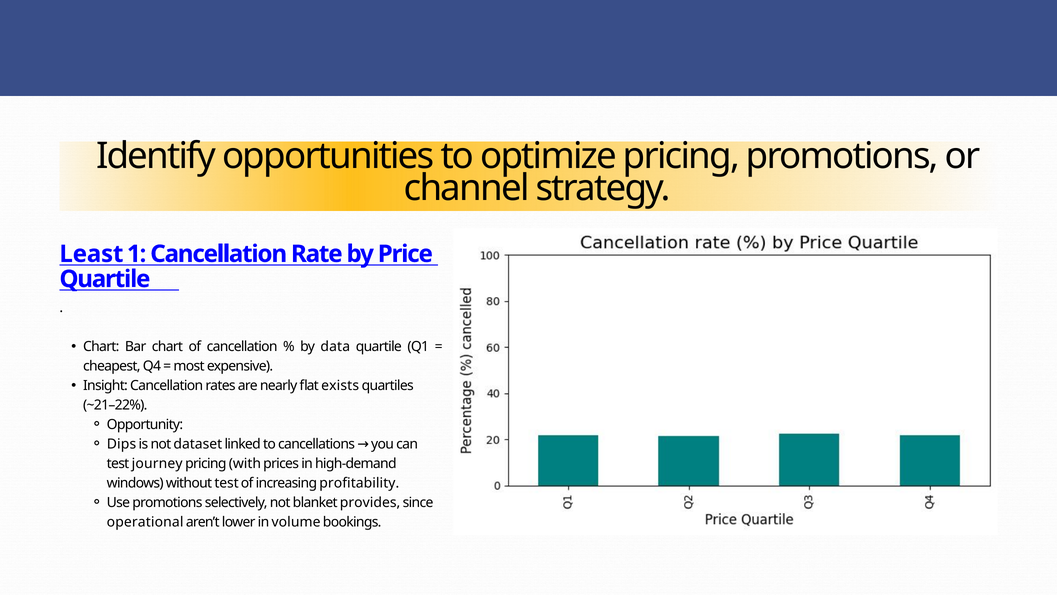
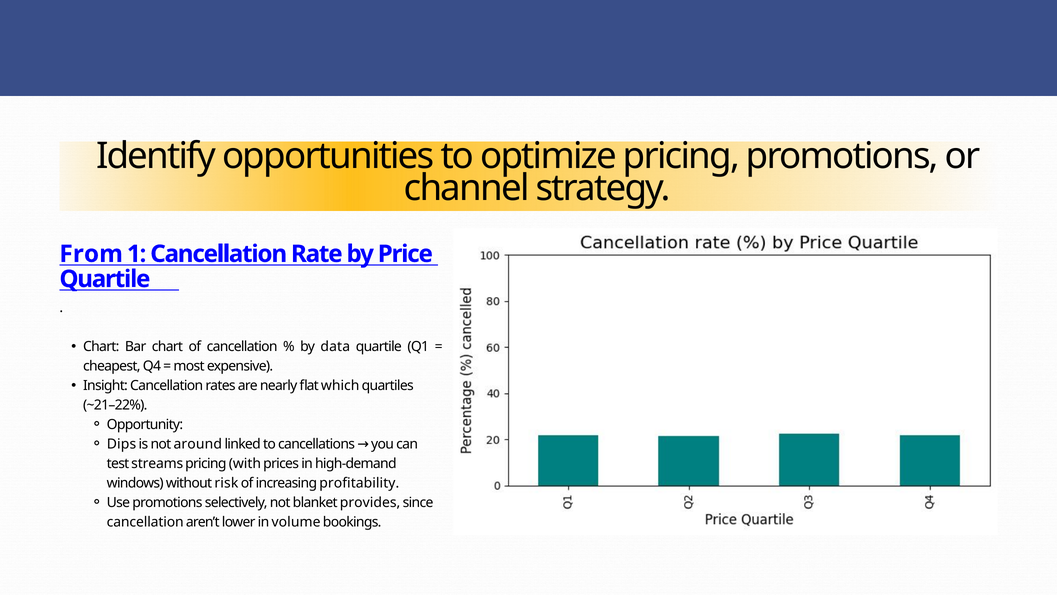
Least: Least -> From (91, 254)
exists: exists -> which (340, 386)
dataset: dataset -> around (198, 444)
journey: journey -> streams (157, 463)
without test: test -> risk (226, 483)
operational: operational -> cancellation (145, 522)
